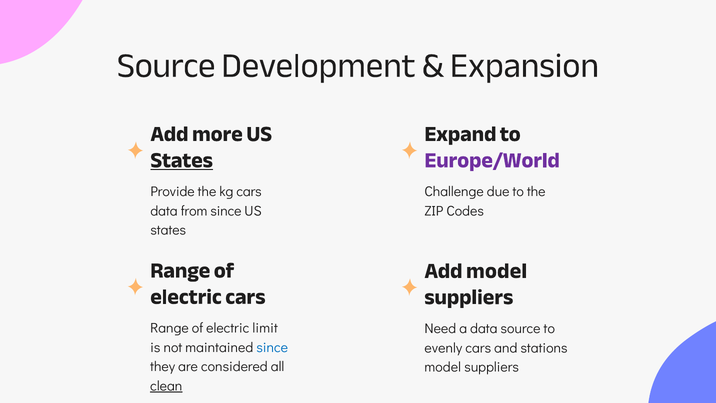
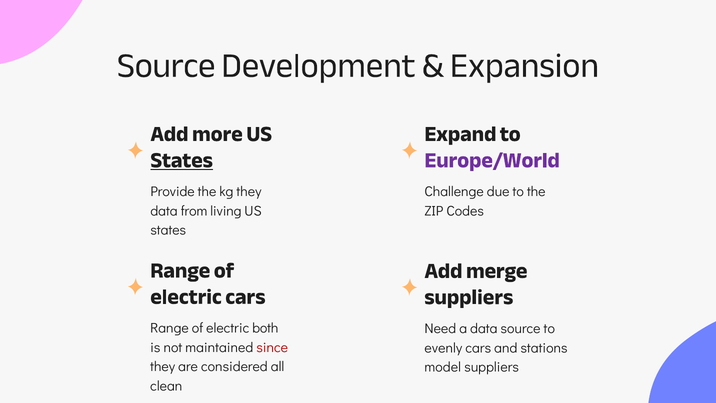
kg cars: cars -> they (249, 192)
from since: since -> living (226, 211)
Add model: model -> merge (497, 270)
limit: limit -> both (265, 328)
since colour: blue -> red (272, 347)
clean underline: present -> none (166, 386)
